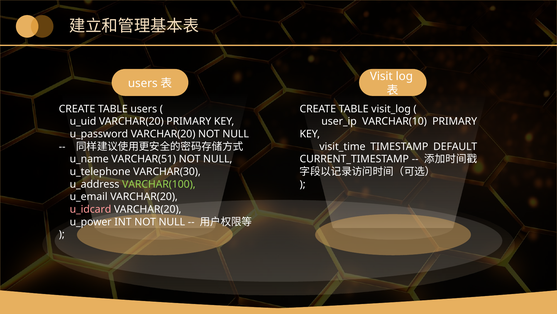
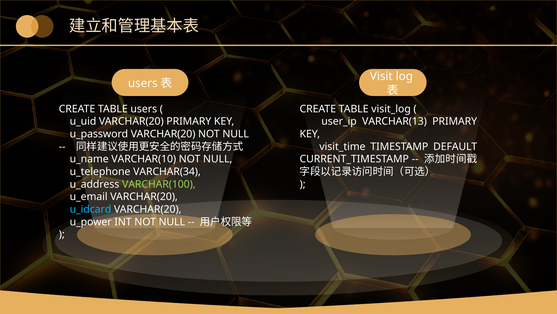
VARCHAR(10: VARCHAR(10 -> VARCHAR(13 (395, 121)
VARCHAR(51: VARCHAR(51 -> VARCHAR(10 (144, 159)
VARCHAR(30: VARCHAR(30 -> VARCHAR(34 (167, 171)
u_idcard colour: pink -> light blue (90, 209)
